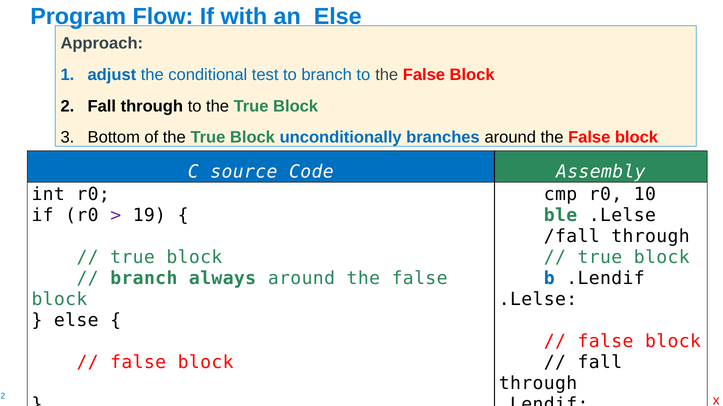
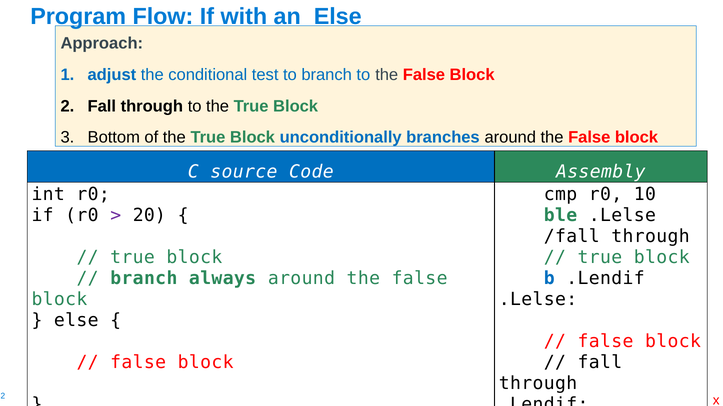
19: 19 -> 20 (149, 215)
